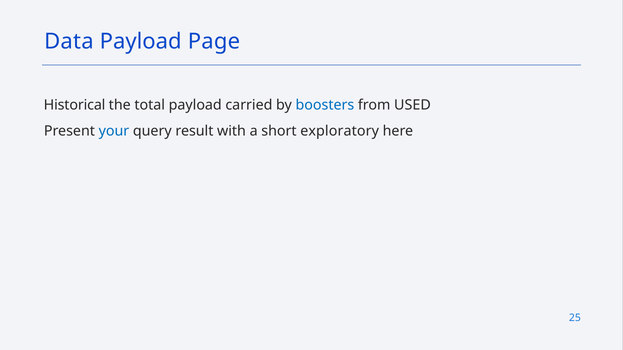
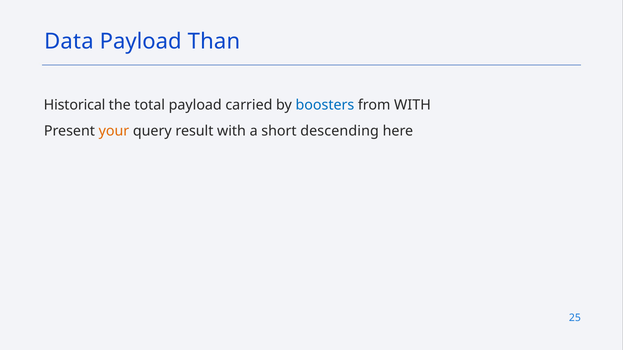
Page: Page -> Than (214, 42)
from USED: USED -> WITH (412, 105)
your colour: blue -> orange (114, 131)
exploratory: exploratory -> descending (340, 131)
